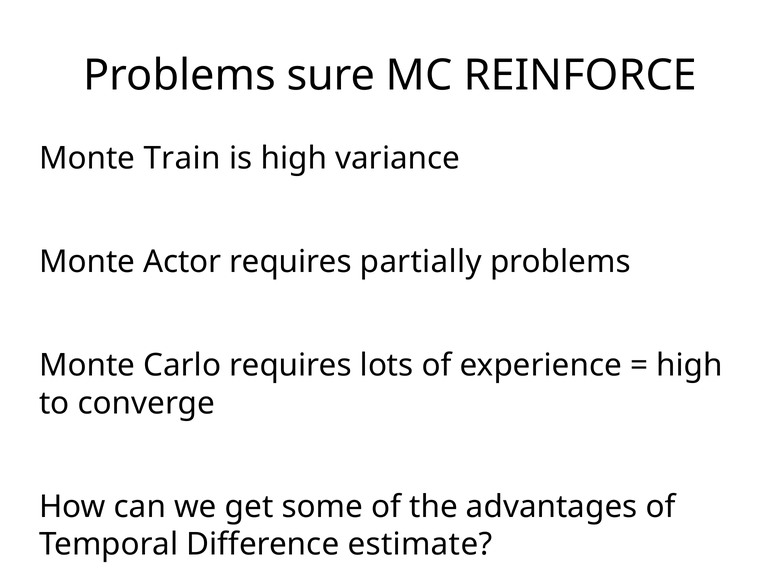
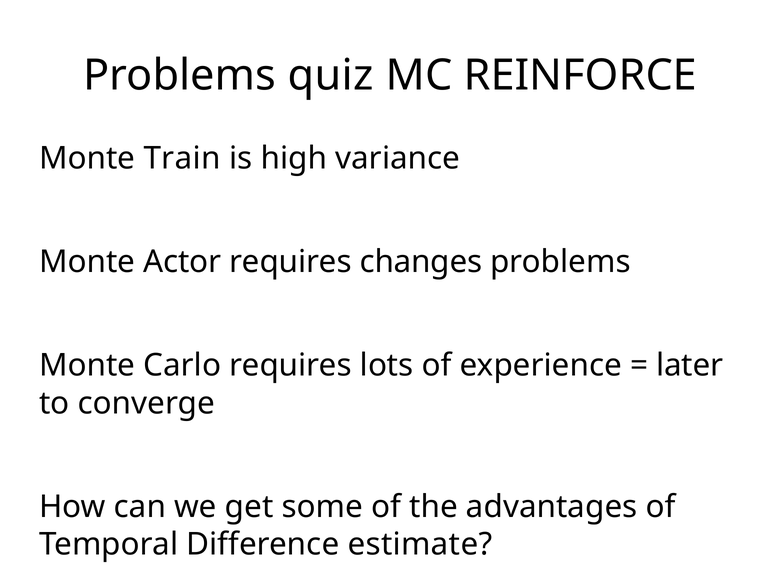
sure: sure -> quiz (331, 75)
partially: partially -> changes (421, 262)
high: high -> later (690, 365)
